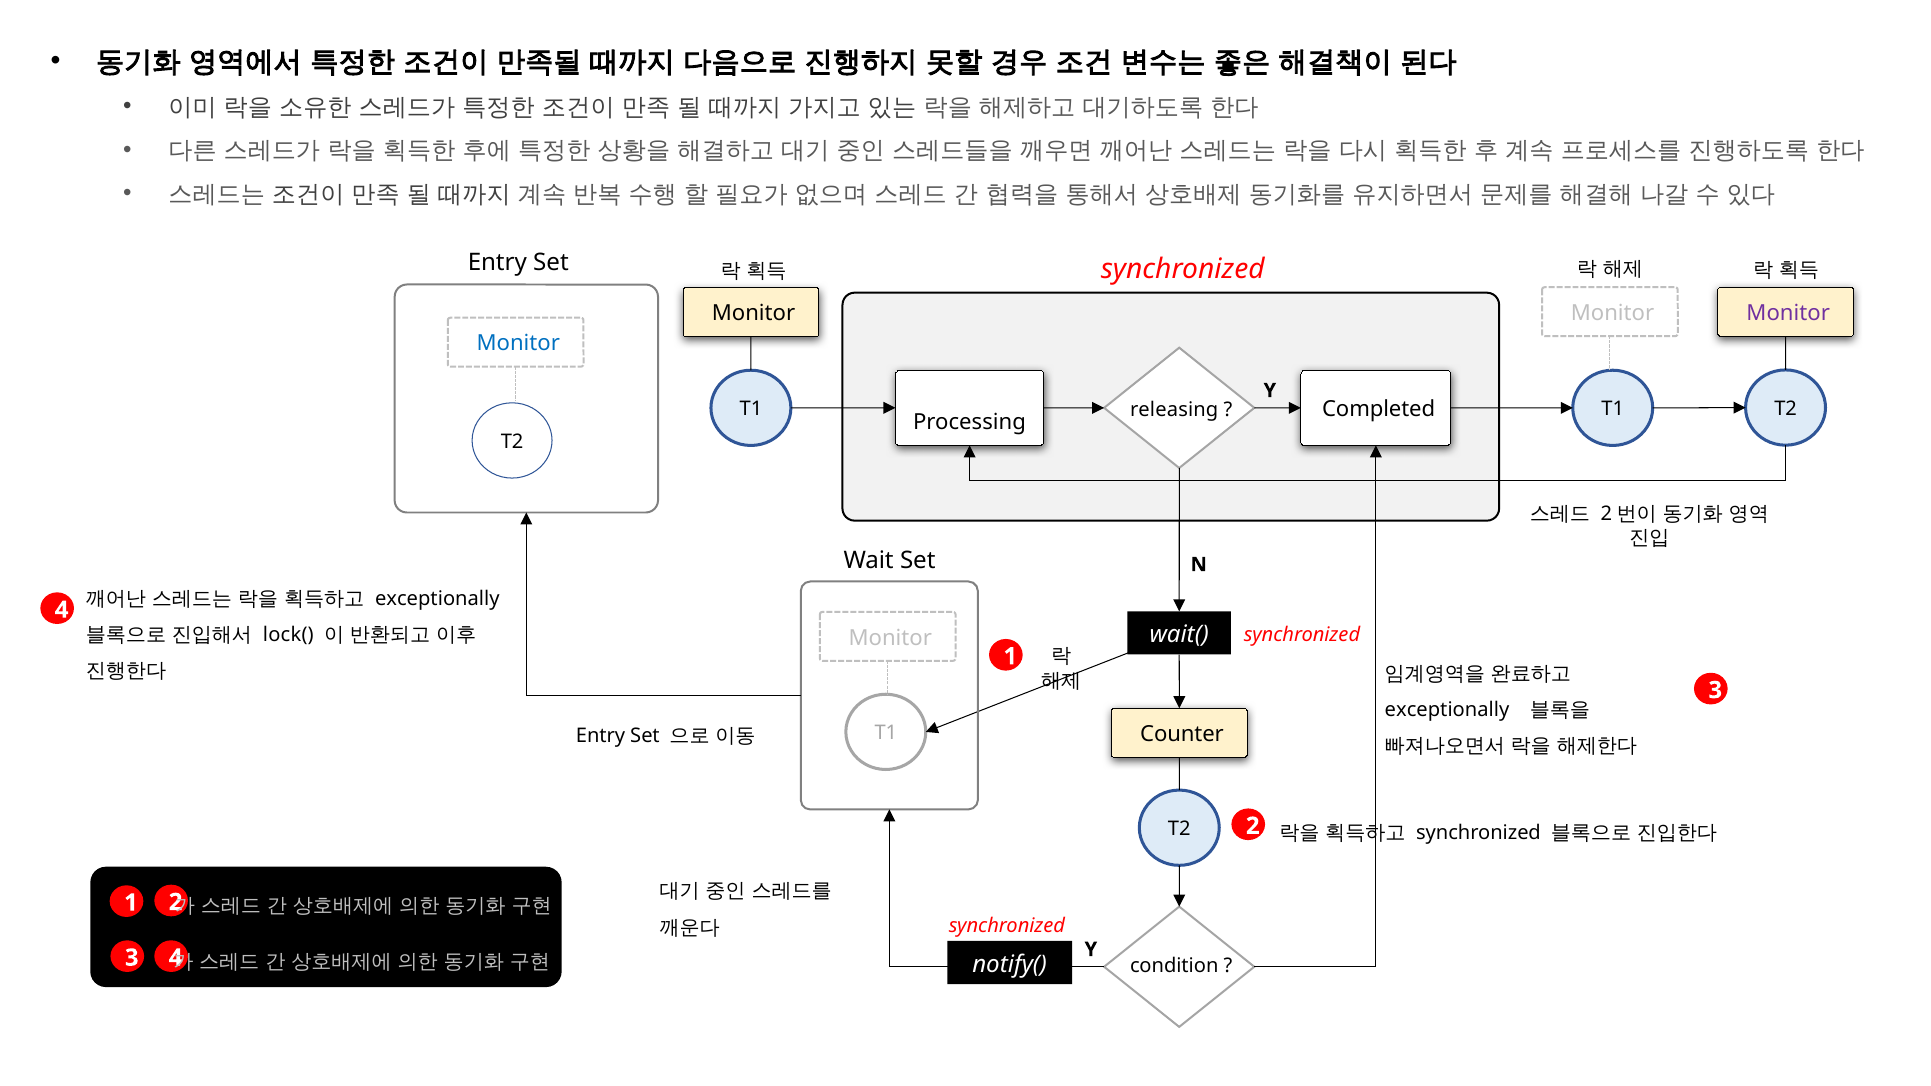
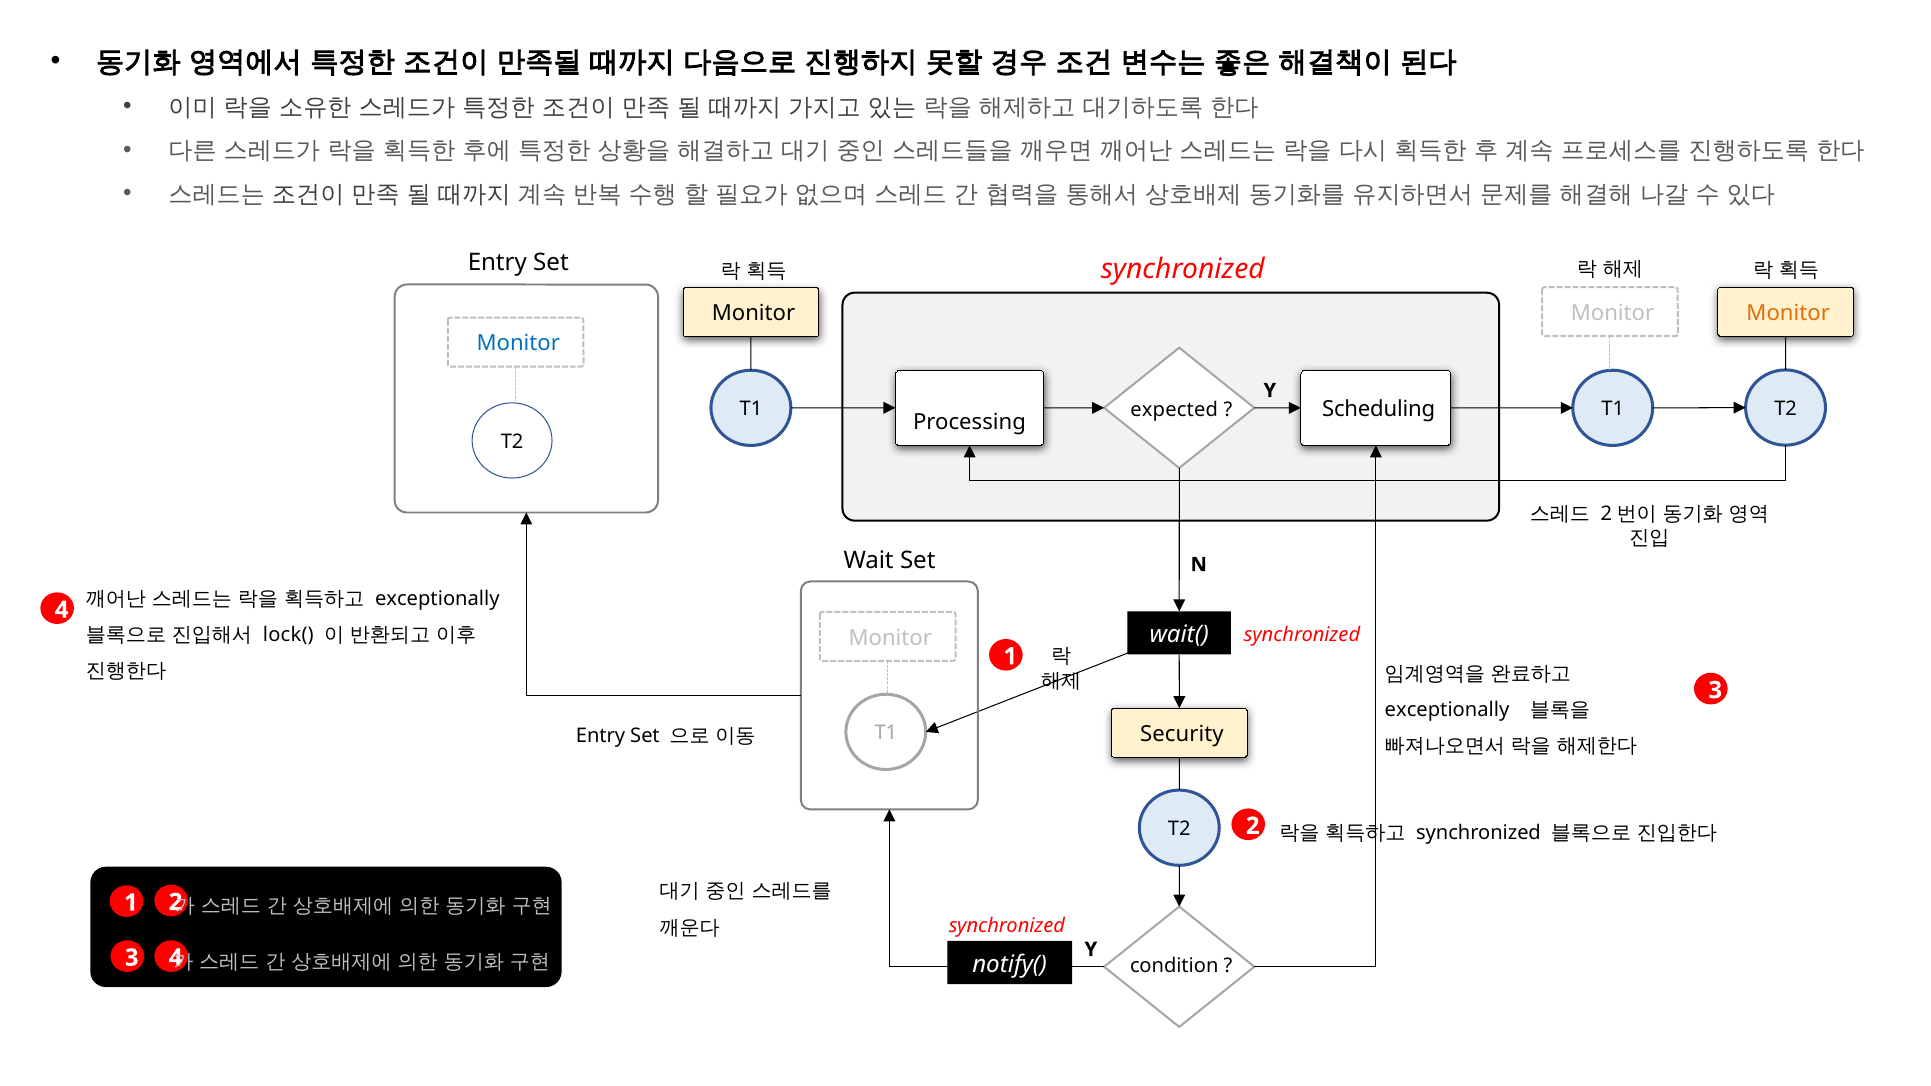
Monitor colour: purple -> orange (1788, 313)
releasing: releasing -> expected (1174, 410)
Completed: Completed -> Scheduling (1379, 409)
Counter: Counter -> Security (1182, 734)
